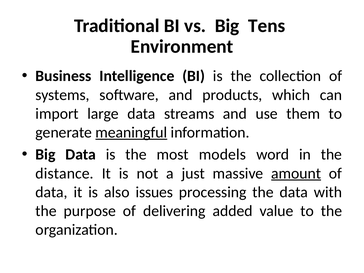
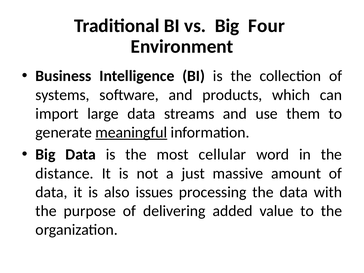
Tens: Tens -> Four (267, 26)
models: models -> cellular (222, 155)
amount underline: present -> none (296, 173)
